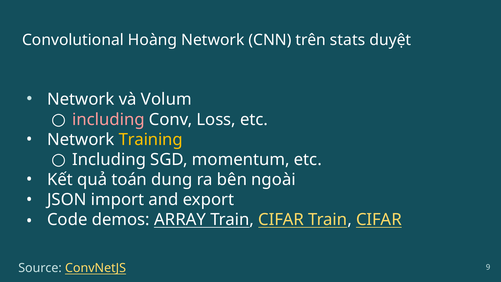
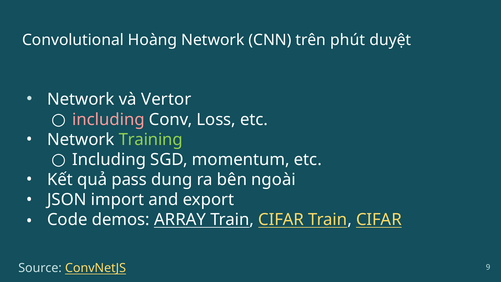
stats: stats -> phút (348, 40)
Volum: Volum -> Vertor (166, 99)
Training colour: yellow -> light green (151, 139)
toán: toán -> pass (129, 180)
